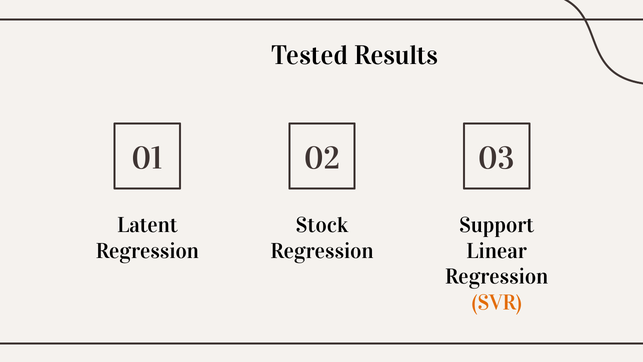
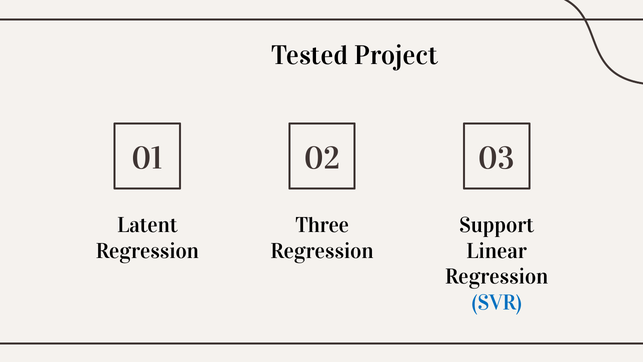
Results: Results -> Project (396, 55)
Stock: Stock -> Three (322, 225)
SVR colour: orange -> blue (497, 302)
